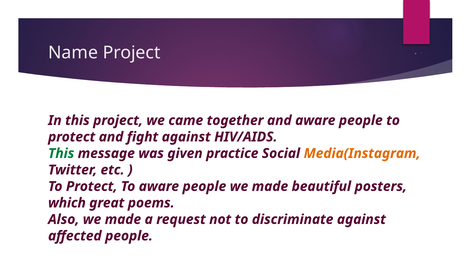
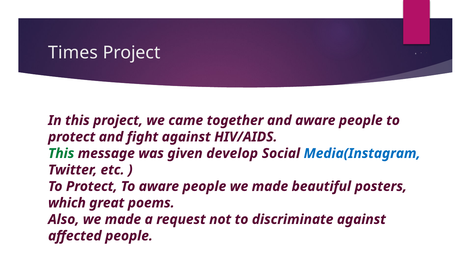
Name: Name -> Times (73, 52)
practice: practice -> develop (232, 153)
Media(Instagram colour: orange -> blue (362, 153)
